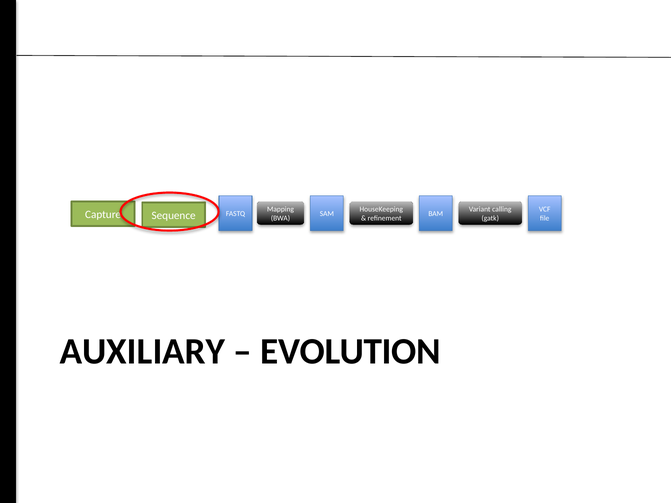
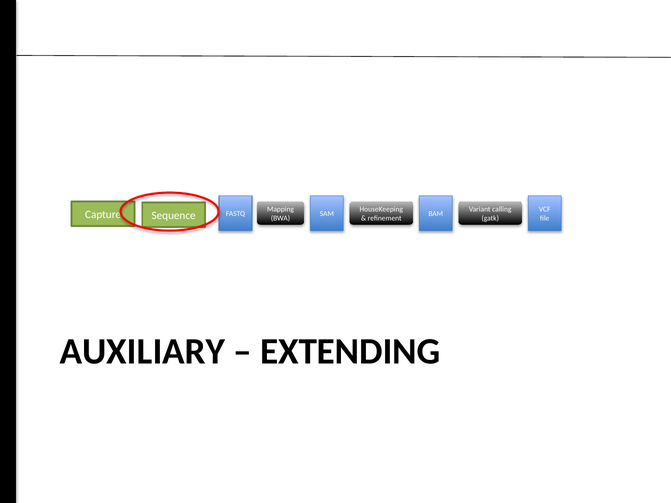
EVOLUTION: EVOLUTION -> EXTENDING (350, 352)
